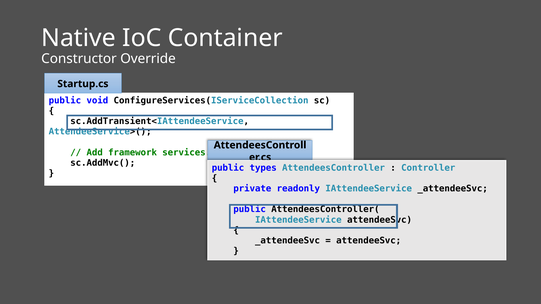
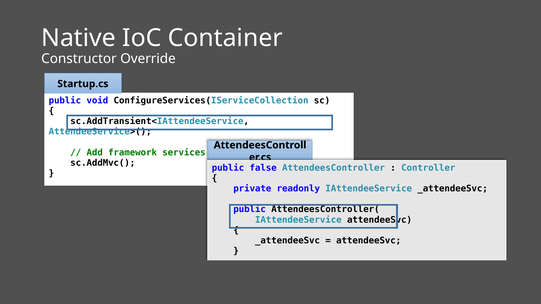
types: types -> false (263, 168)
